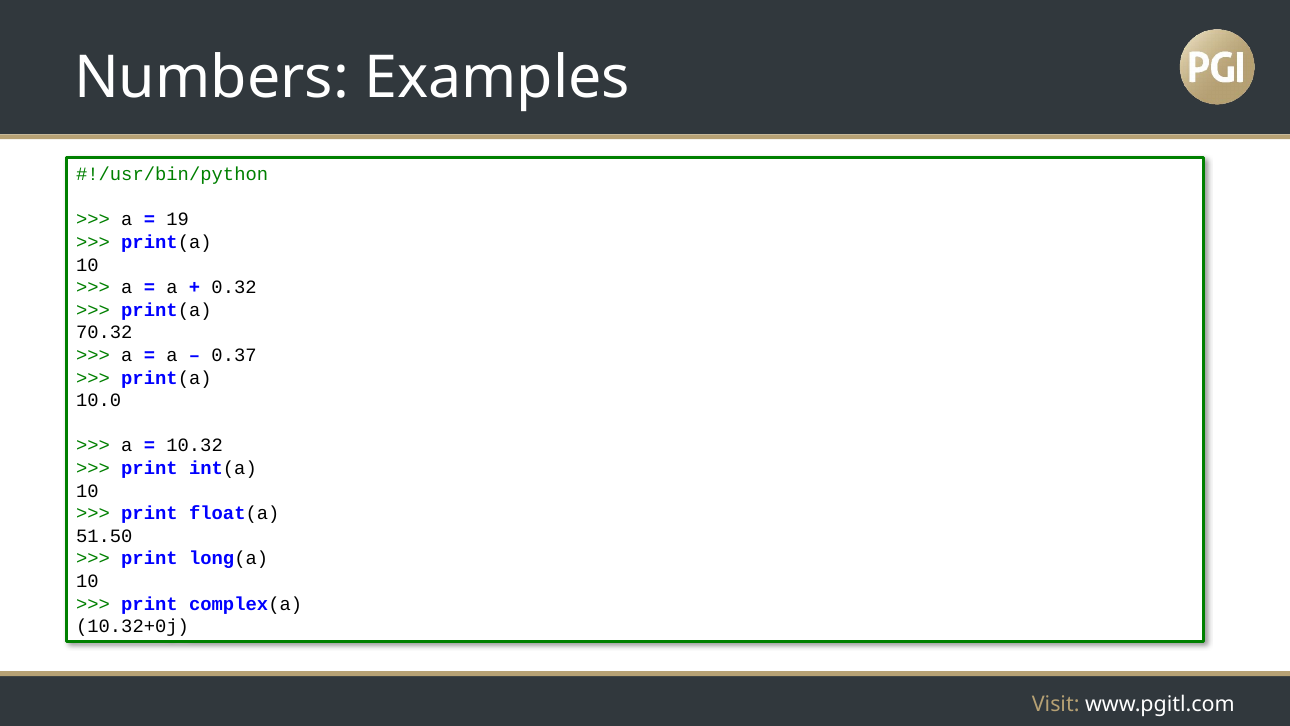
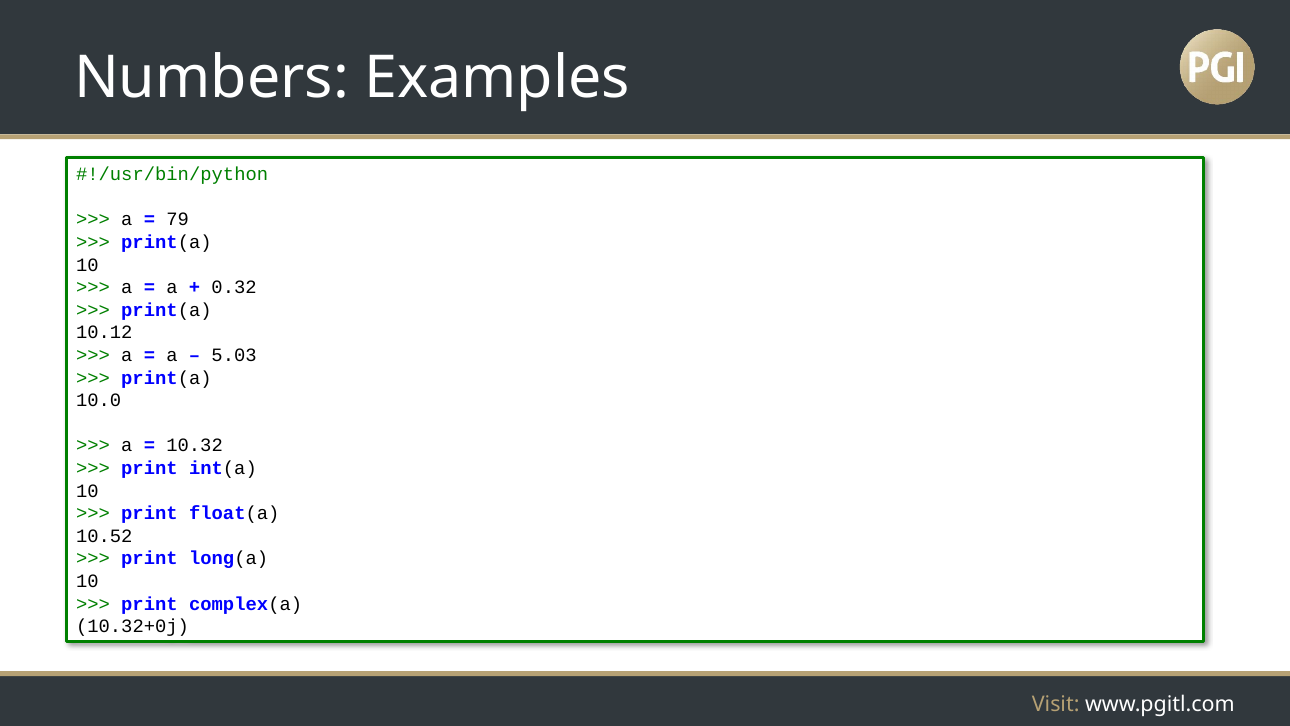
19: 19 -> 79 (178, 220)
70.32: 70.32 -> 10.12 (104, 333)
0.37: 0.37 -> 5.03 (234, 355)
51.50: 51.50 -> 10.52 (104, 536)
